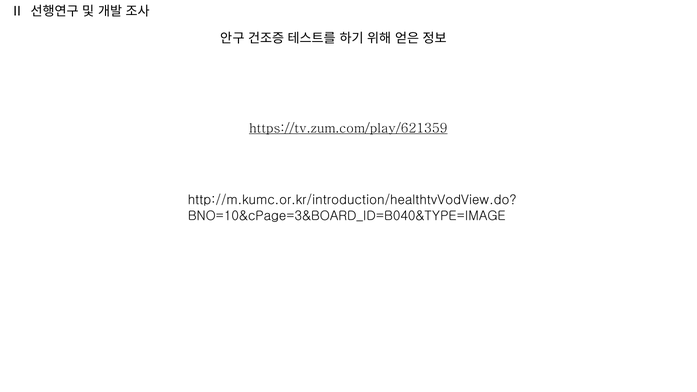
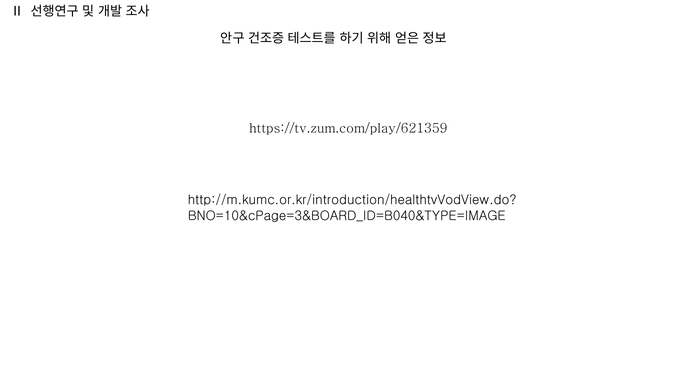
https://tv.zum.com/play/621359 underline: present -> none (348, 128)
